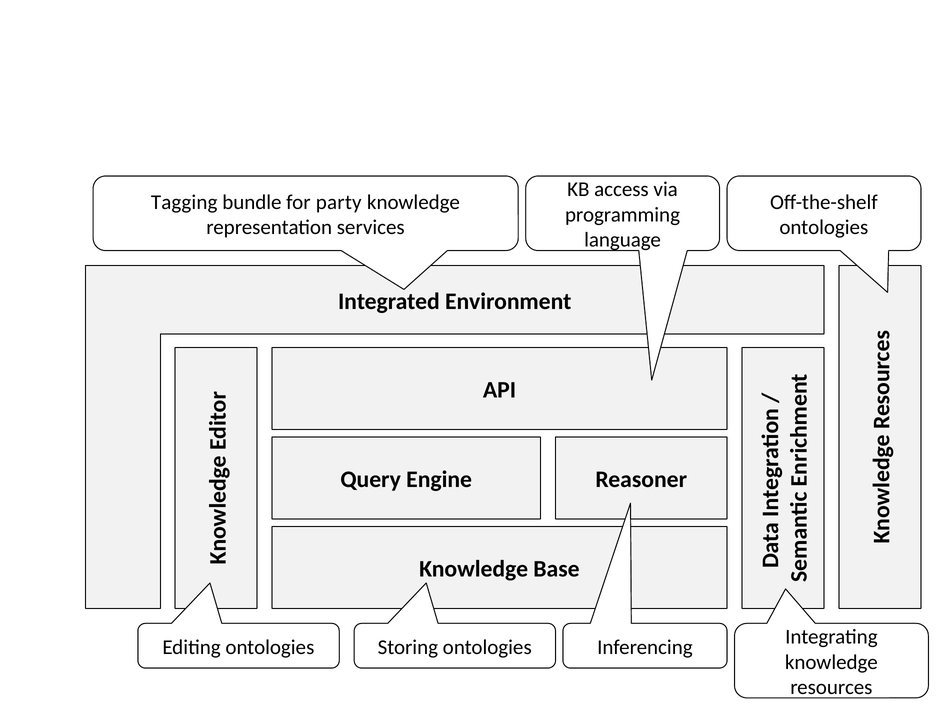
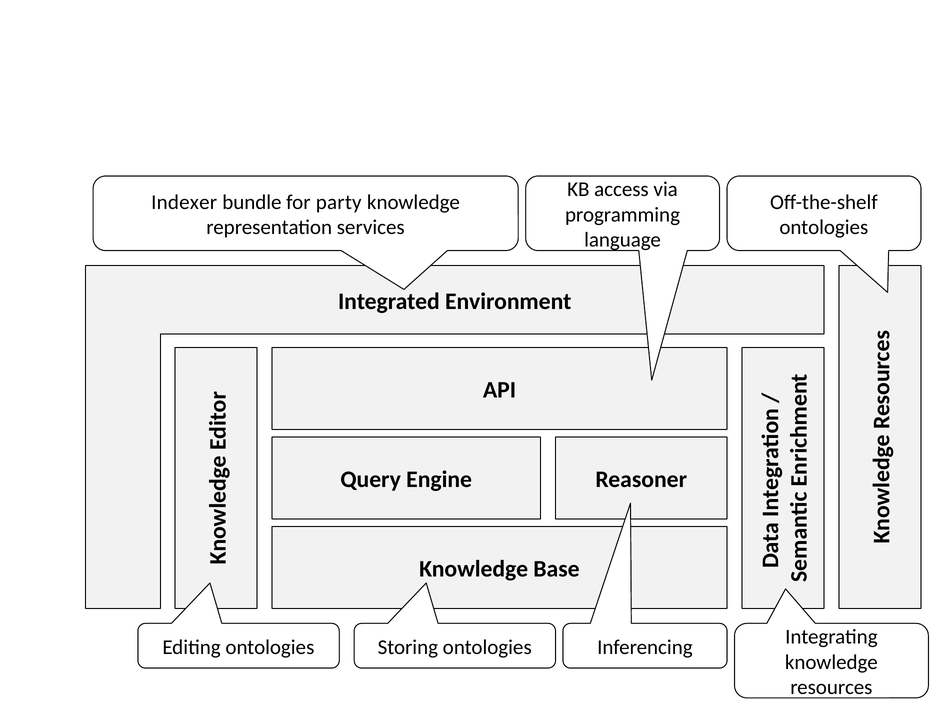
Tagging: Tagging -> Indexer (184, 202)
